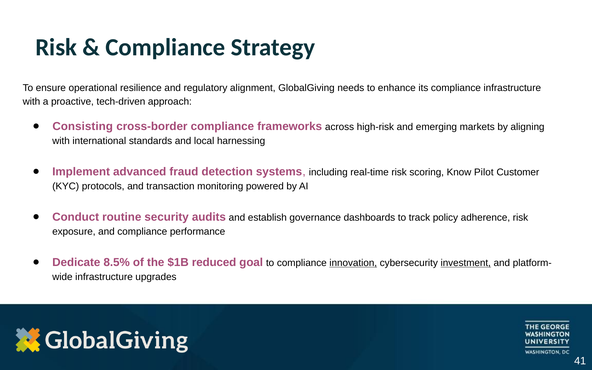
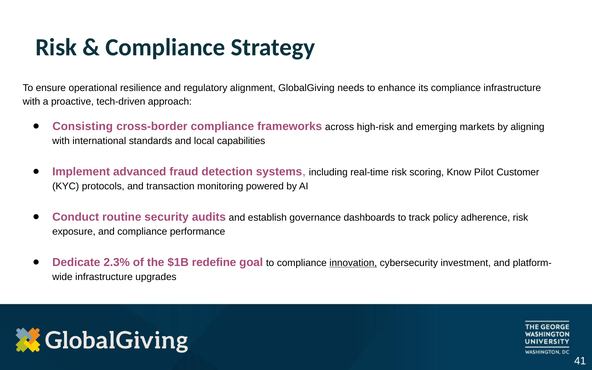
harnessing: harnessing -> capabilities (241, 141)
8.5%: 8.5% -> 2.3% (117, 262)
reduced: reduced -> redefine (214, 262)
investment underline: present -> none (466, 263)
